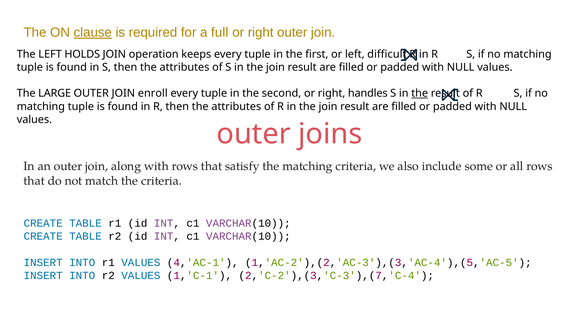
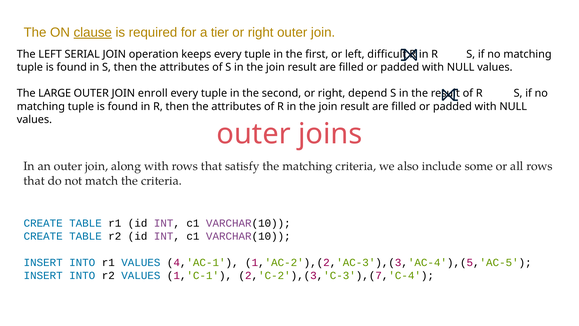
full: full -> tier (220, 32)
HOLDS: HOLDS -> SERIAL (82, 54)
handles: handles -> depend (368, 93)
the underline: present -> none (420, 93)
